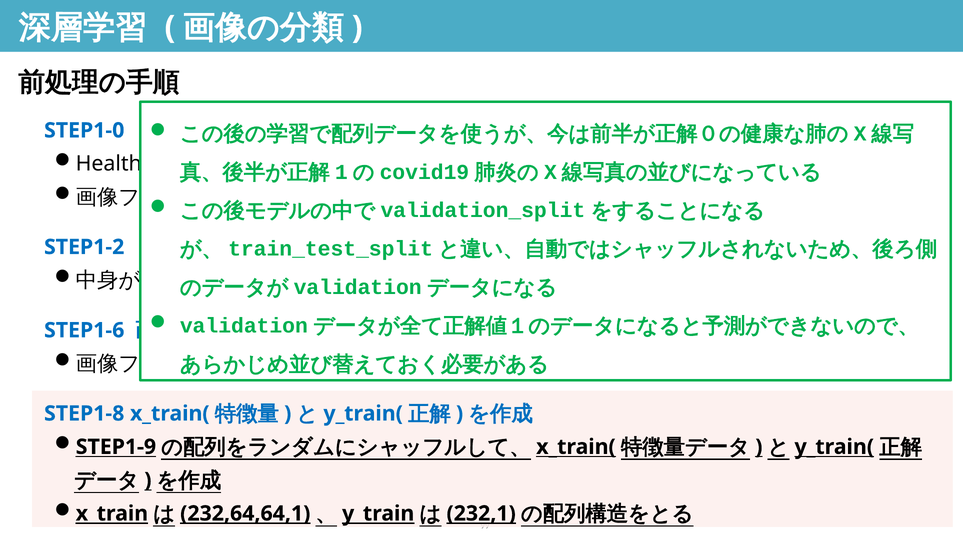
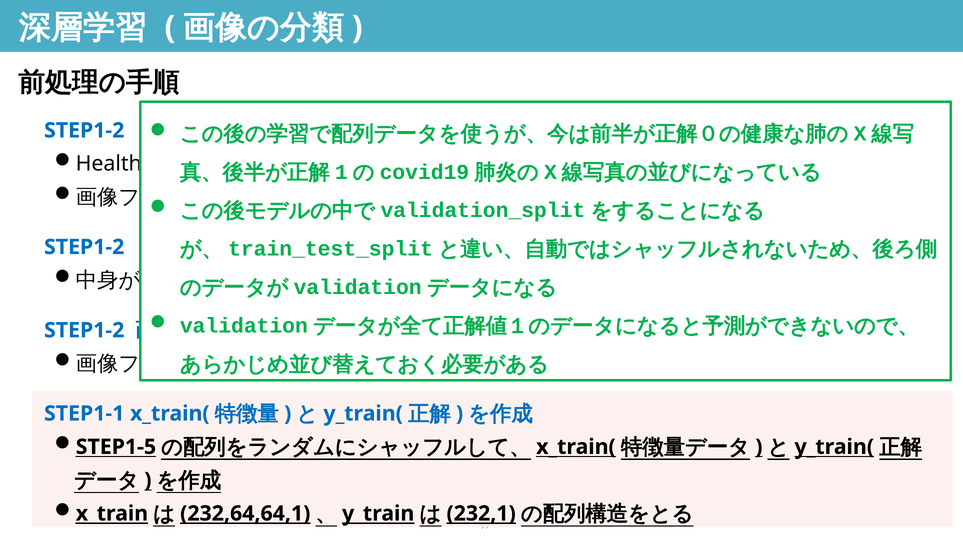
STEP1-0: STEP1-0 -> STEP1-2 (84, 131)
STEP1-6: STEP1-6 -> STEP1-2 (84, 331)
STEP1-8: STEP1-8 -> STEP1-1 (84, 414)
STEP1-9: STEP1-9 -> STEP1-5 (116, 447)
